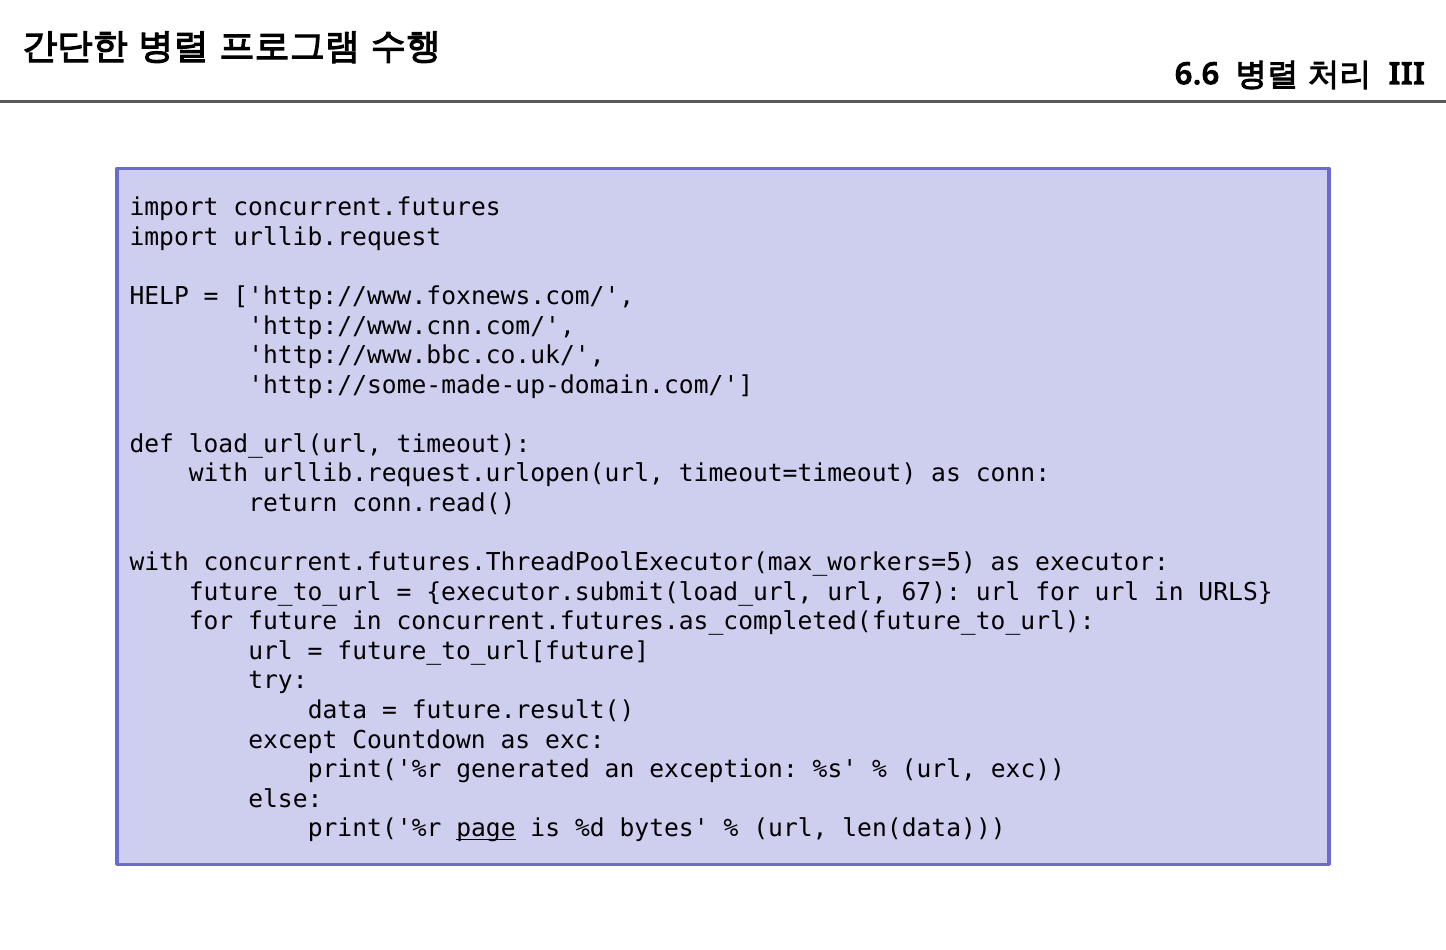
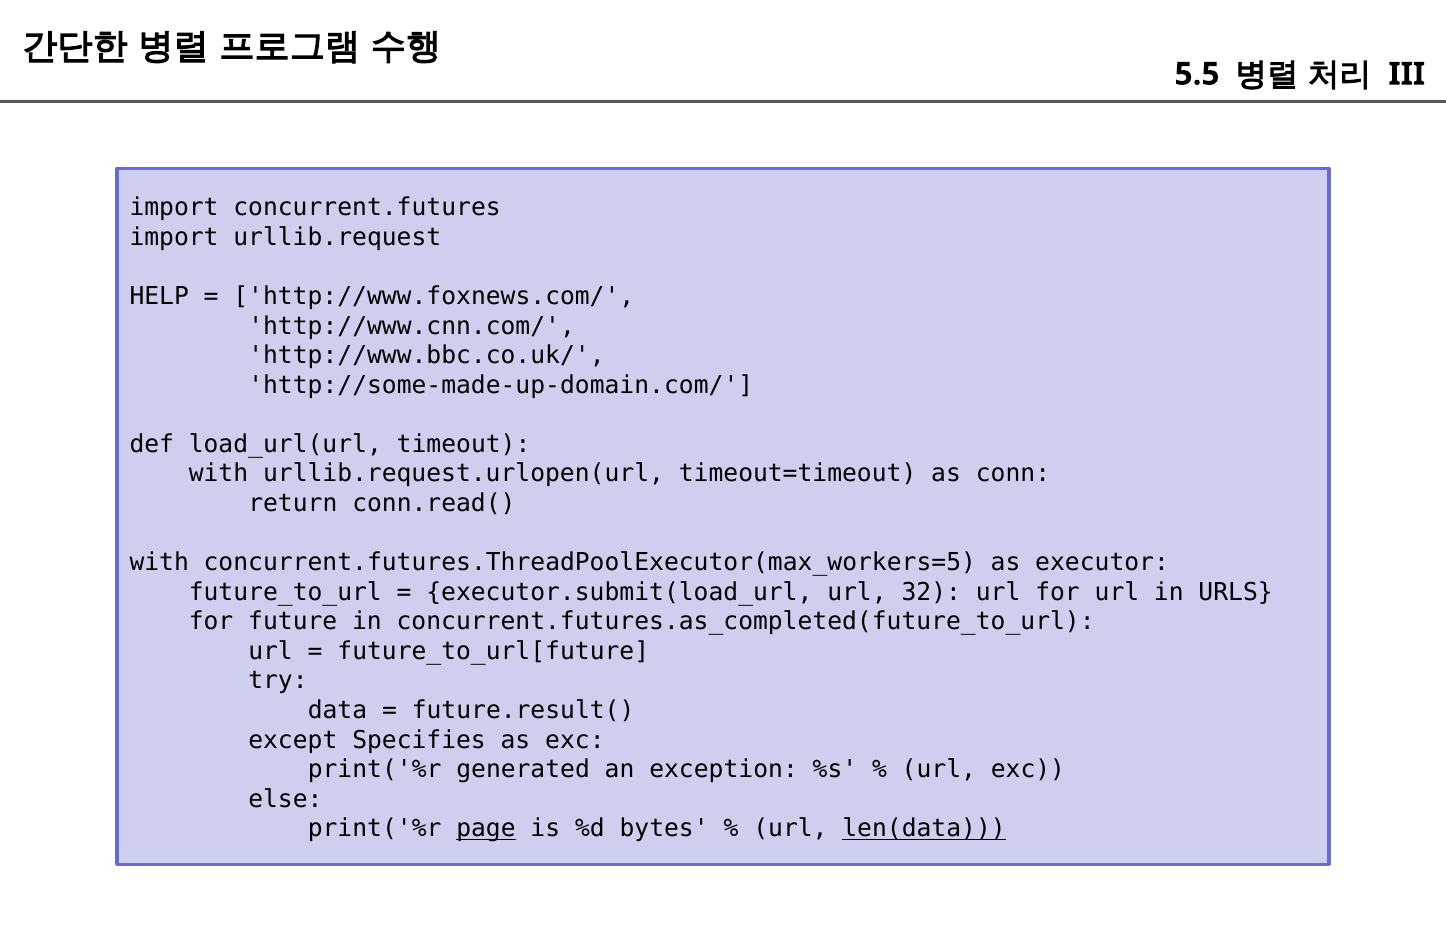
6.6: 6.6 -> 5.5 (1197, 74)
67: 67 -> 32 (931, 592)
Countdown: Countdown -> Specifies (419, 740)
len(data underline: none -> present (924, 828)
